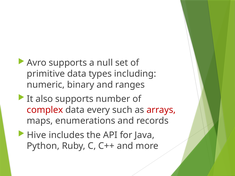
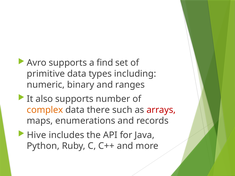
null: null -> find (105, 63)
complex colour: red -> orange (45, 110)
every: every -> there (98, 110)
